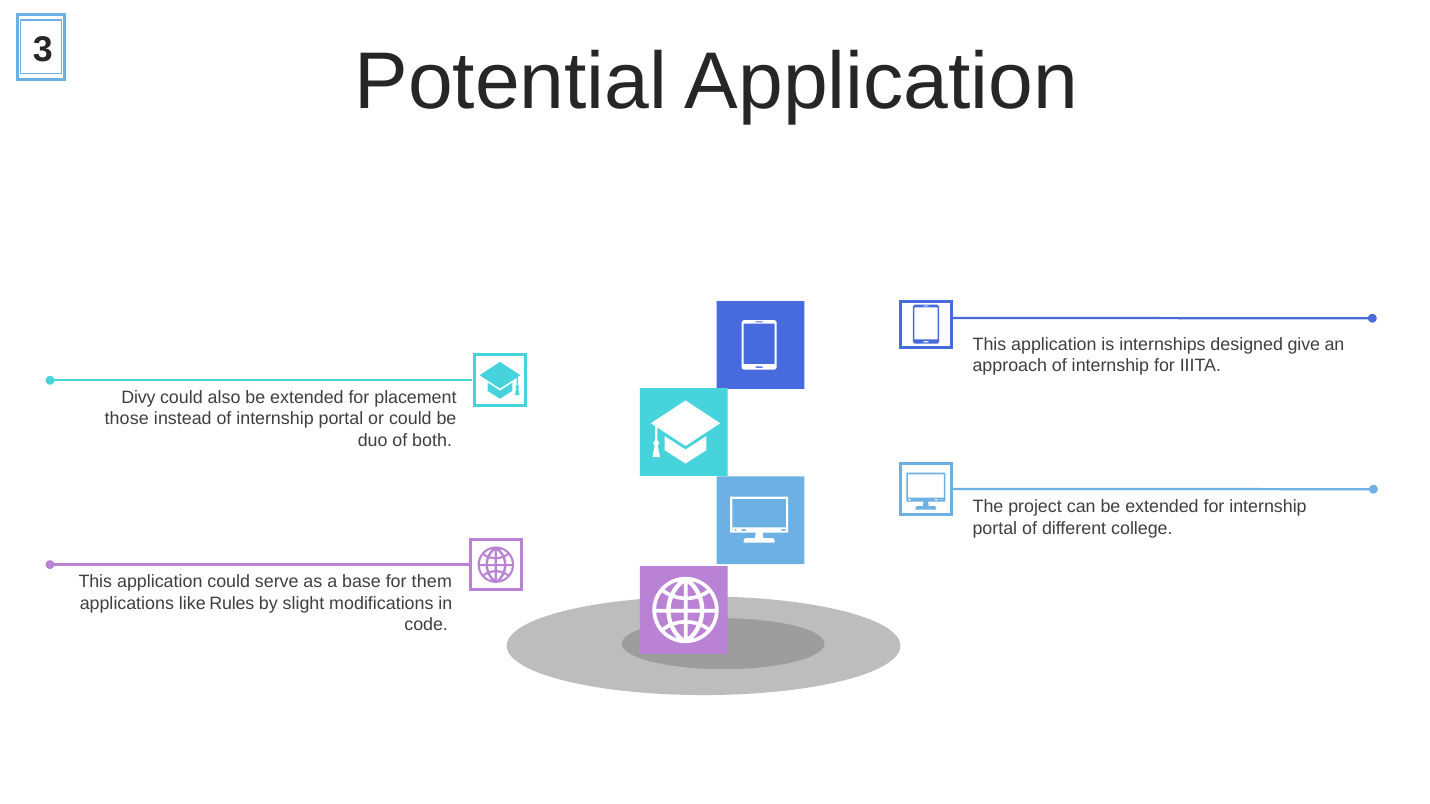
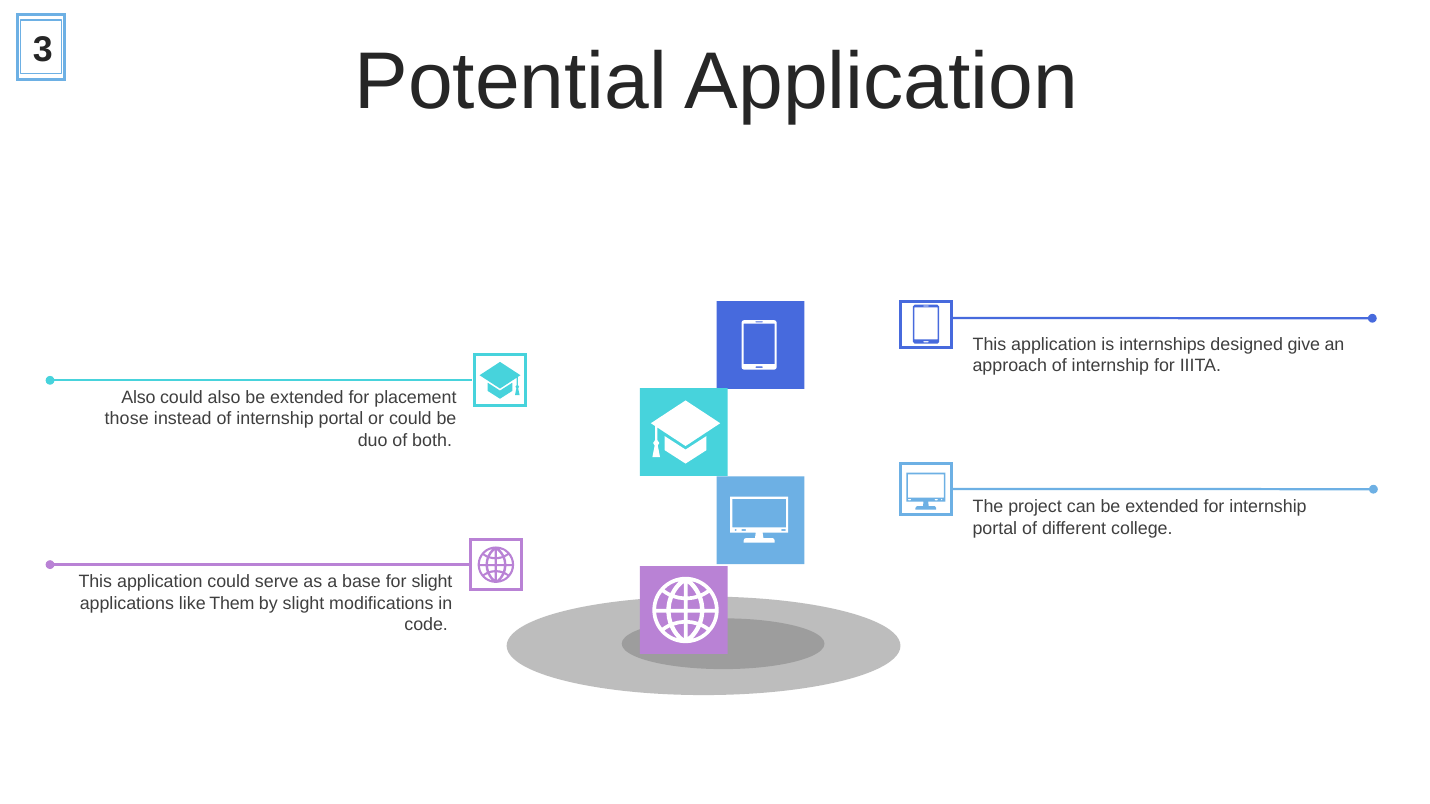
Divy: Divy -> Also (138, 398)
for them: them -> slight (432, 582)
Rules: Rules -> Them (232, 604)
